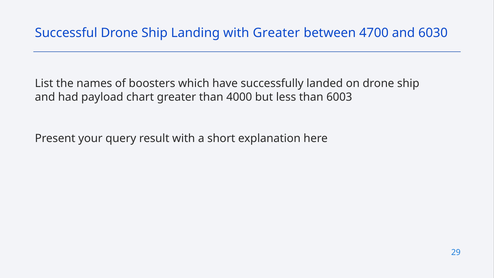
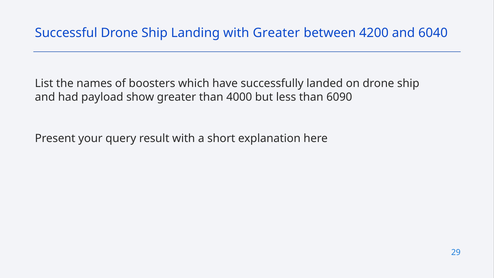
4700: 4700 -> 4200 (374, 33)
6030: 6030 -> 6040 (433, 33)
chart: chart -> show (140, 97)
6003: 6003 -> 6090 (339, 97)
